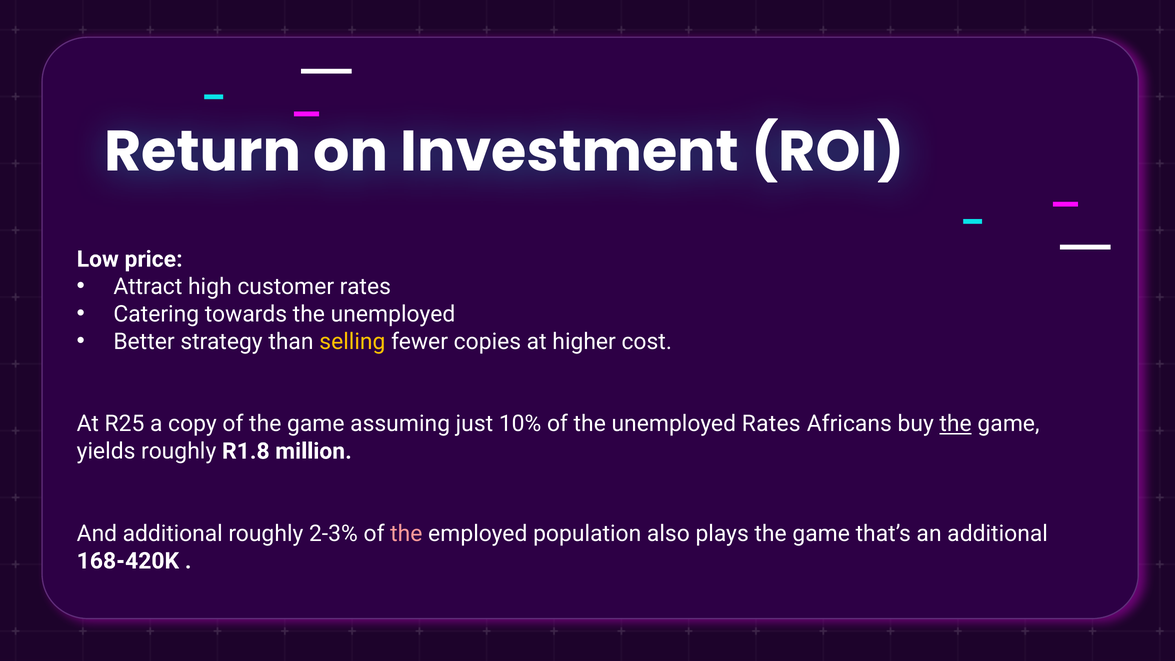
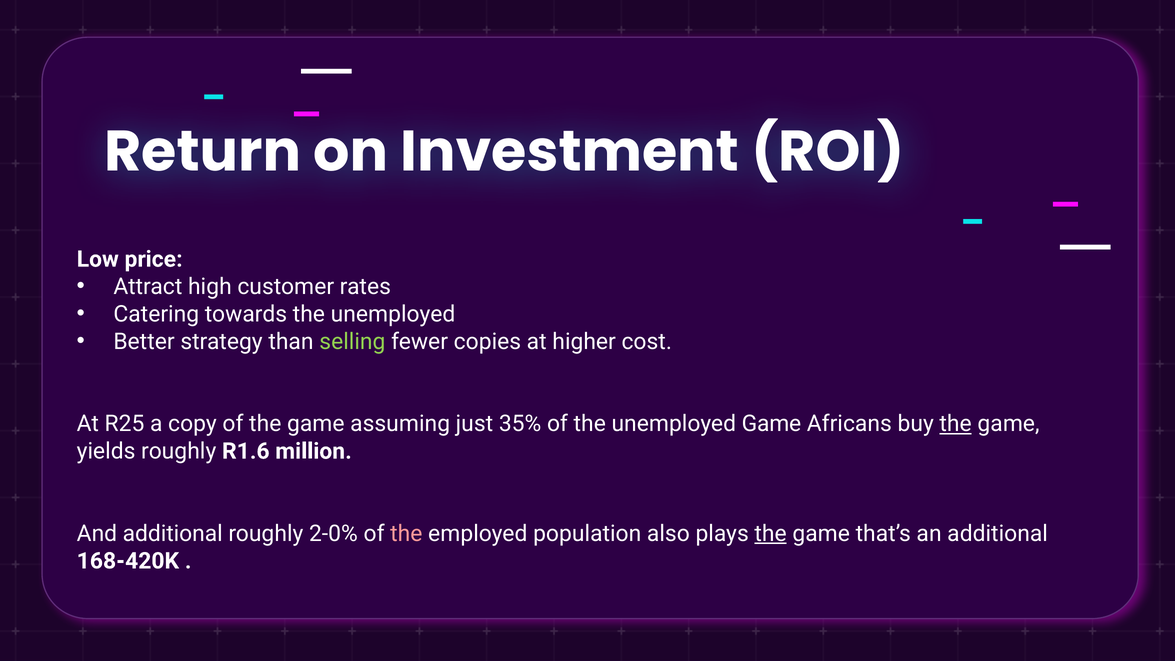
selling colour: yellow -> light green (352, 341)
10%: 10% -> 35% (520, 424)
unemployed Rates: Rates -> Game (771, 424)
R1.8: R1.8 -> R1.6 (246, 451)
2-3%: 2-3% -> 2-0% (333, 533)
the underline: none -> present (771, 533)
